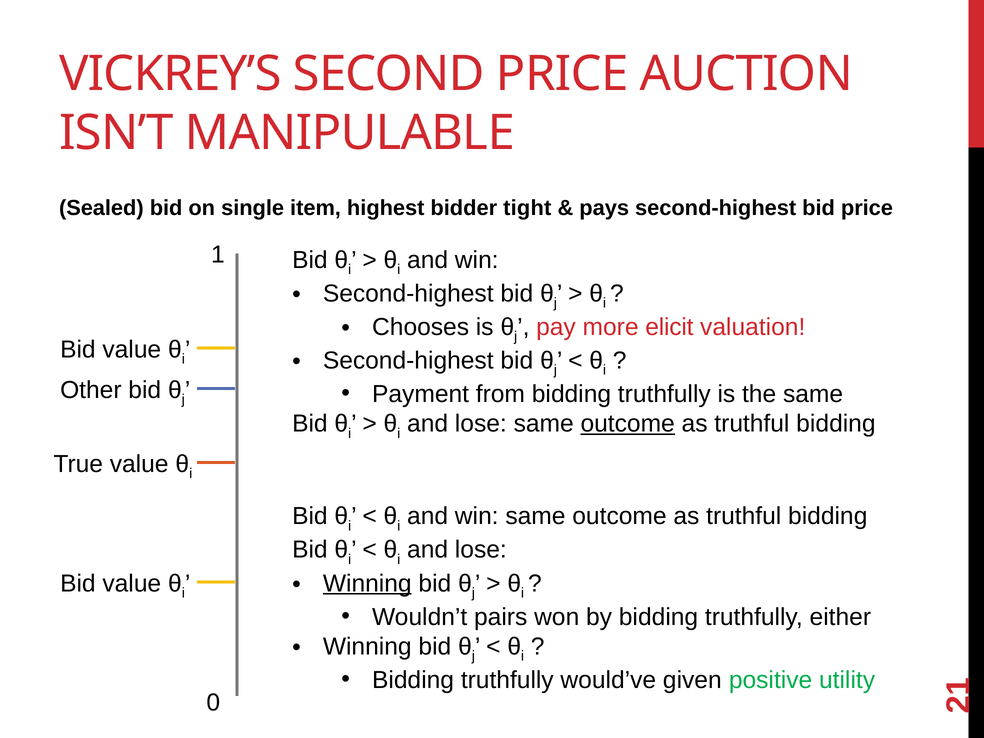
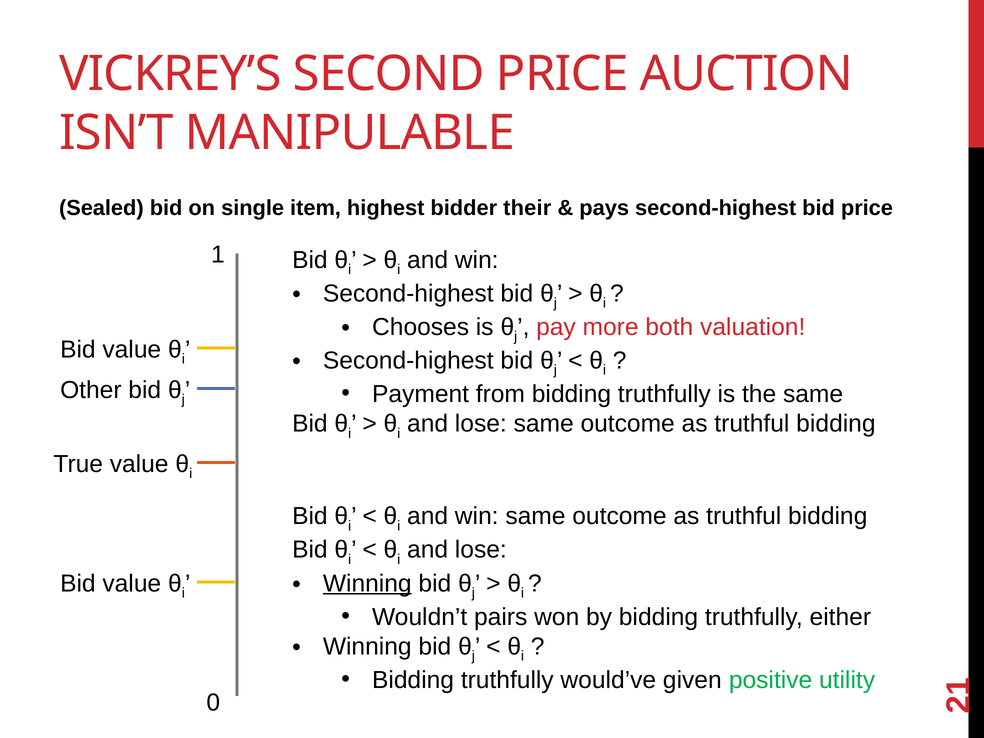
tight: tight -> their (527, 208)
elicit: elicit -> both (669, 327)
outcome underline: present -> none (628, 424)
